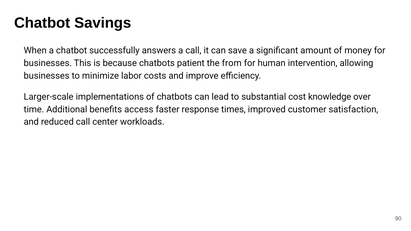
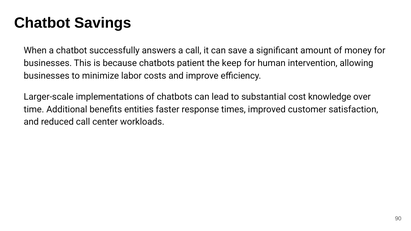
from: from -> keep (232, 63)
access: access -> entities (139, 110)
